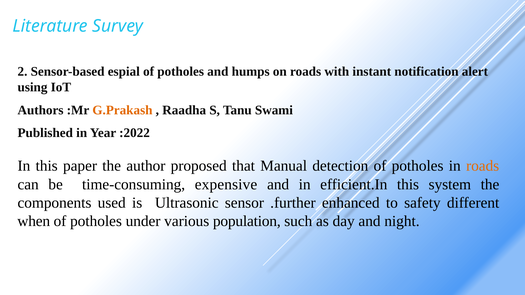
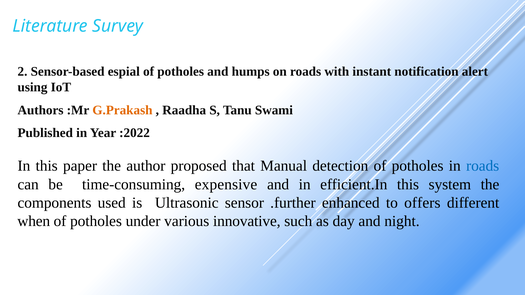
roads colour: orange -> blue (483, 166)
safety: safety -> offers (422, 203)
population: population -> innovative (247, 221)
